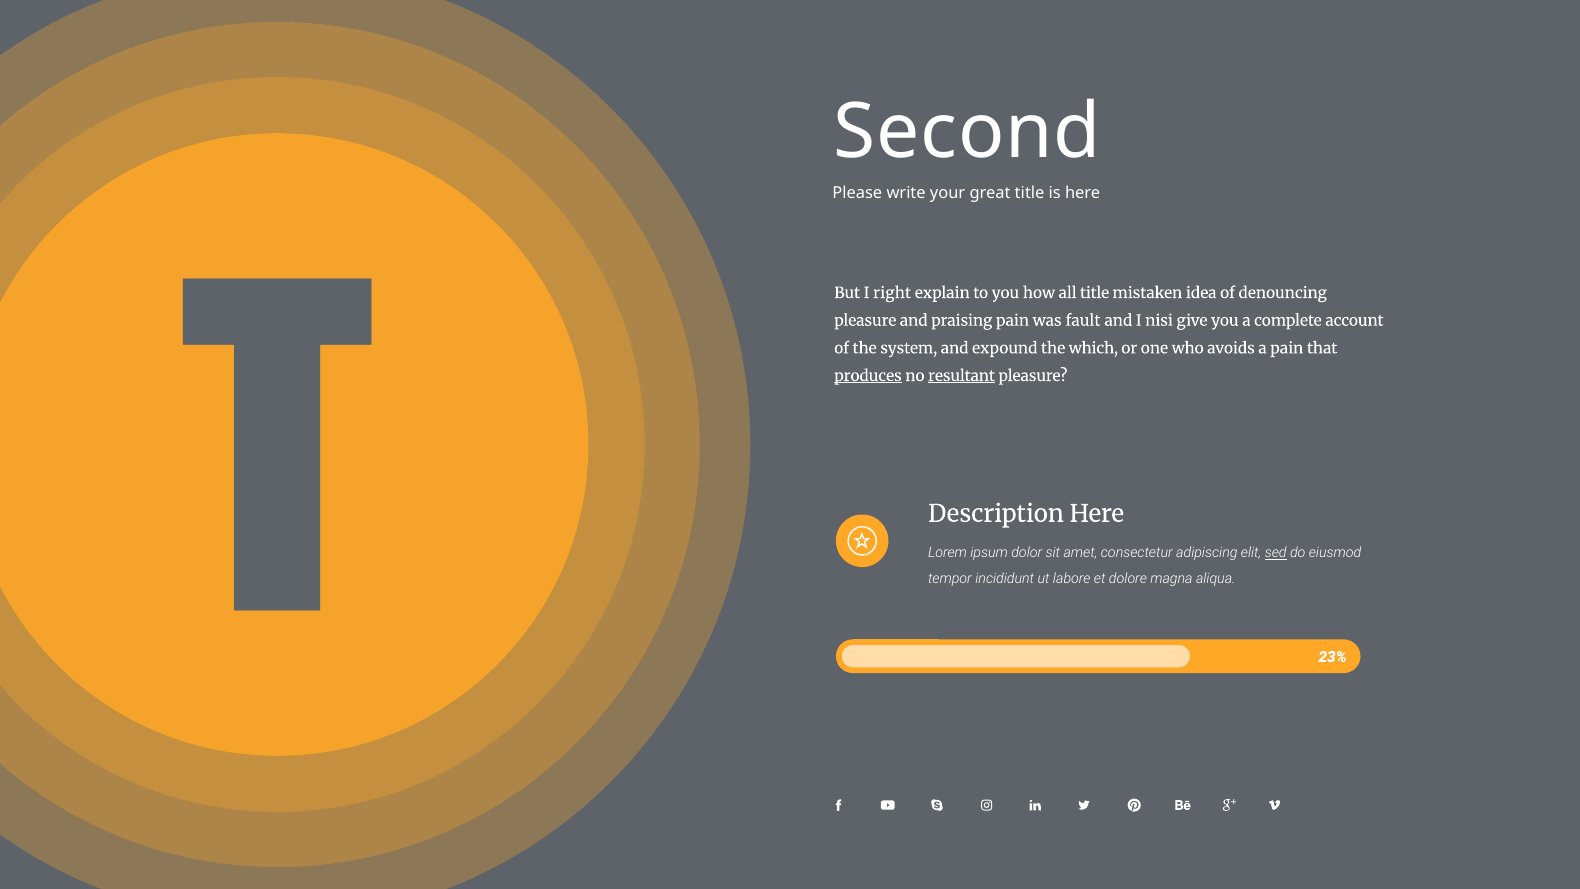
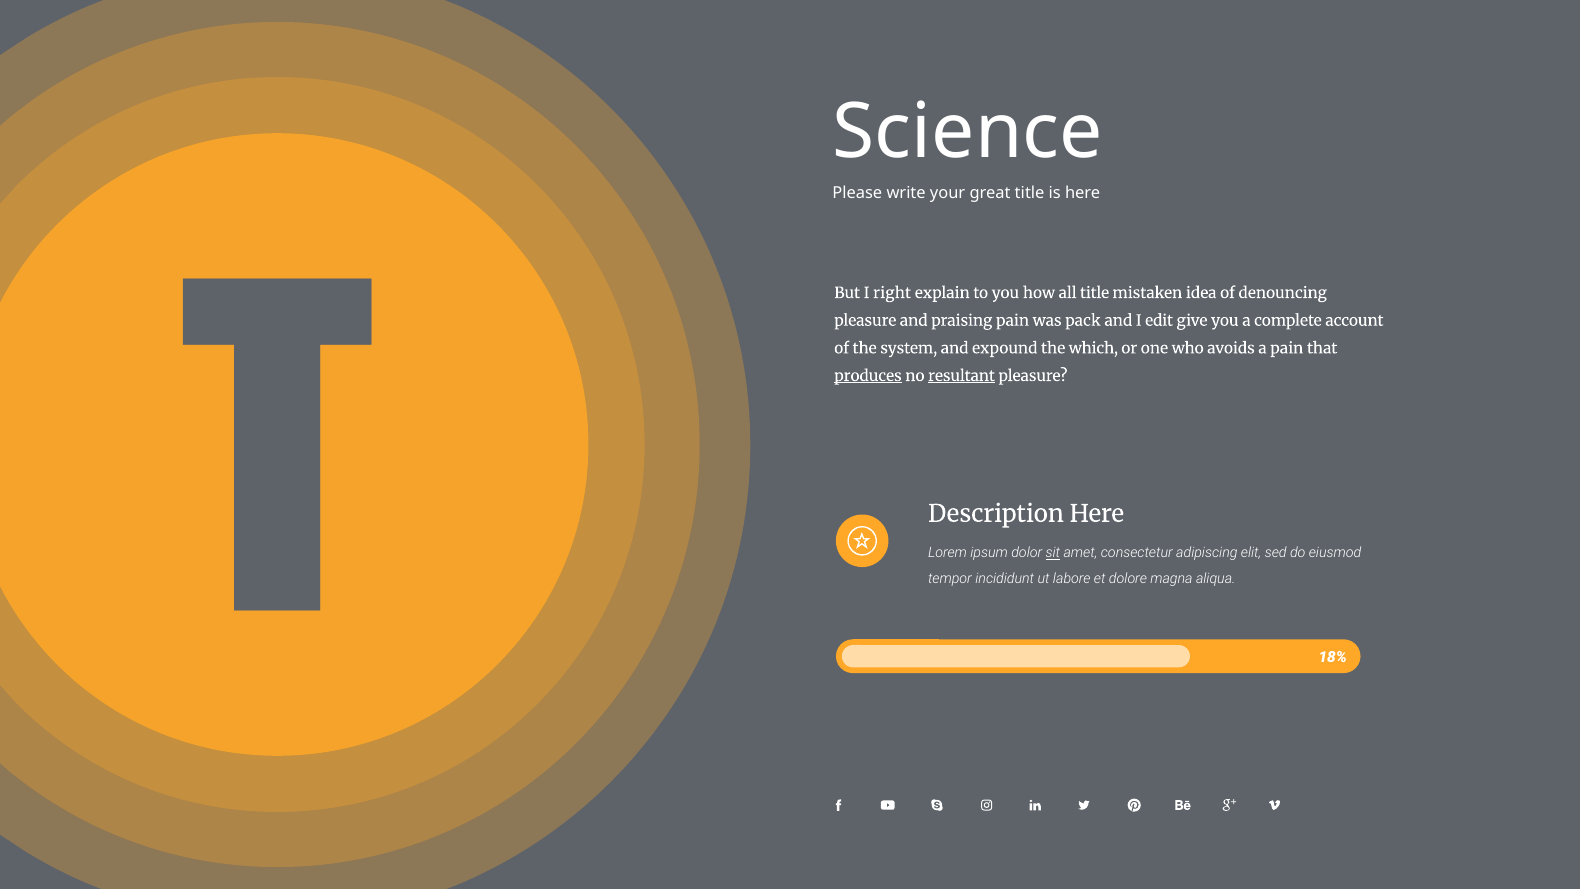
Second: Second -> Science (968, 132)
fault: fault -> pack (1083, 321)
nisi: nisi -> edit (1159, 321)
sit underline: none -> present (1053, 553)
sed underline: present -> none (1276, 553)
23%: 23% -> 18% (1333, 658)
